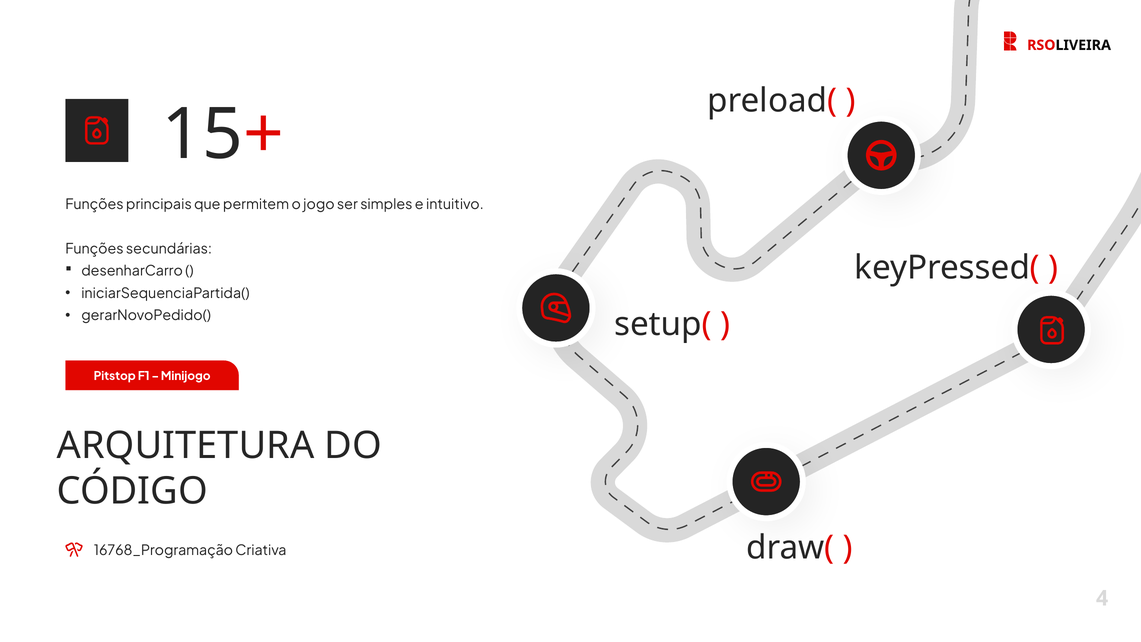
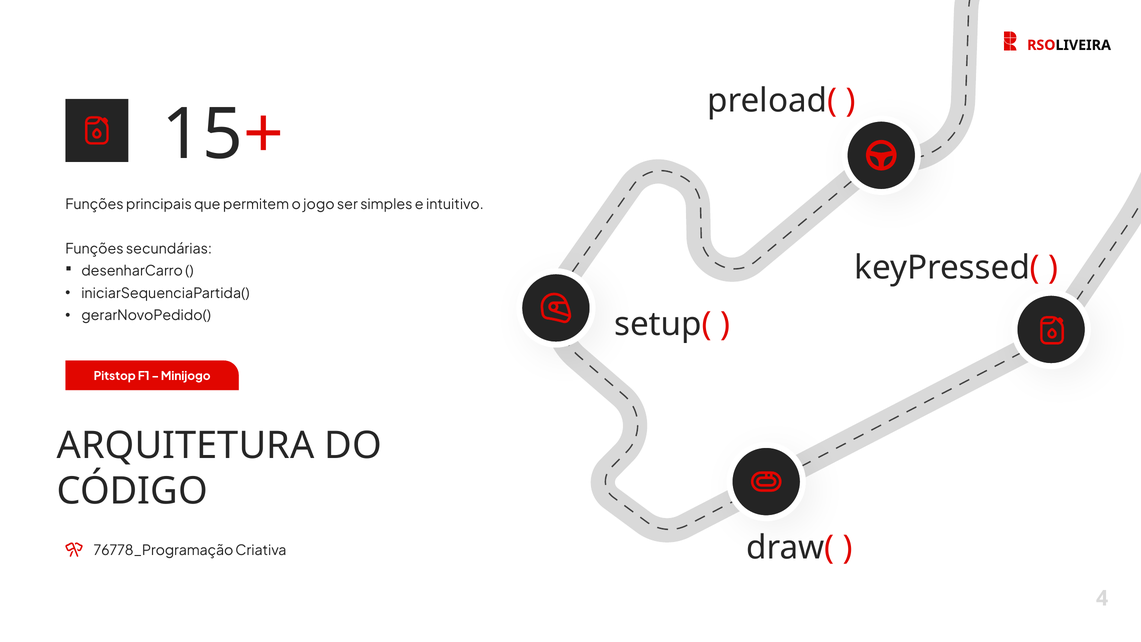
16768_Programação: 16768_Programação -> 76778_Programação (163, 550)
